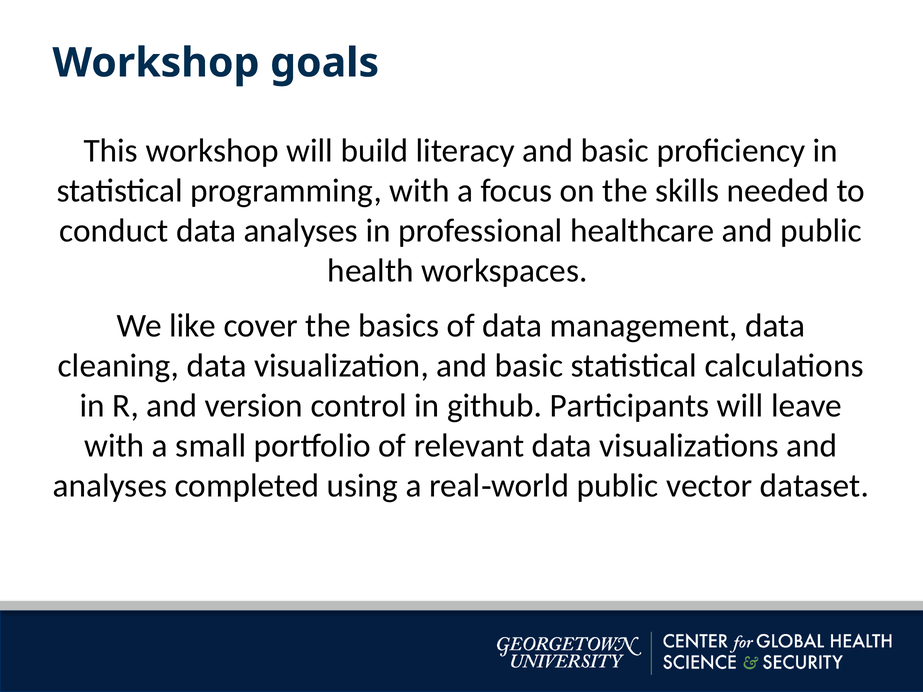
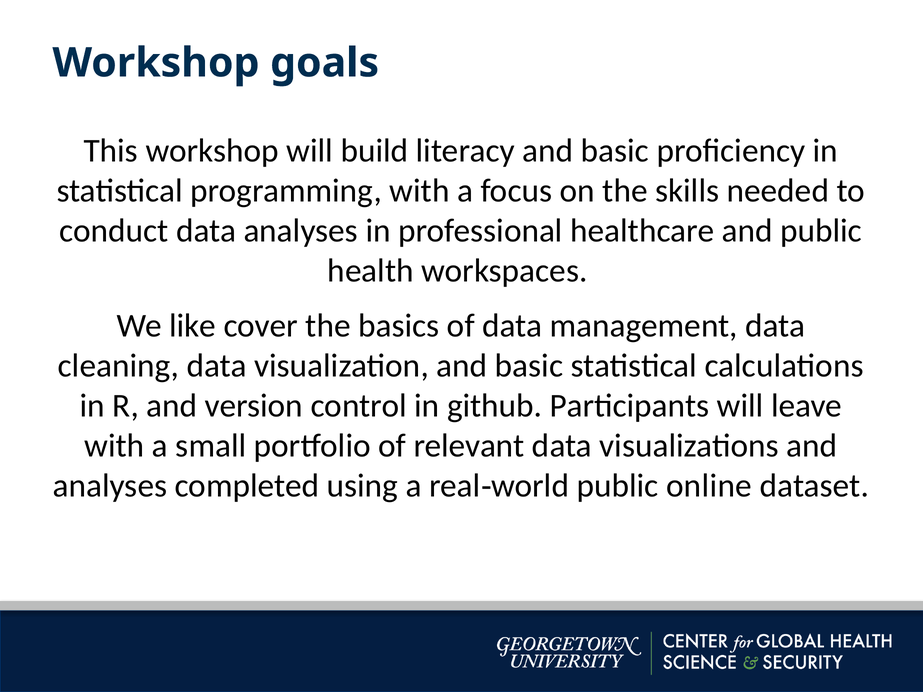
vector: vector -> online (709, 486)
